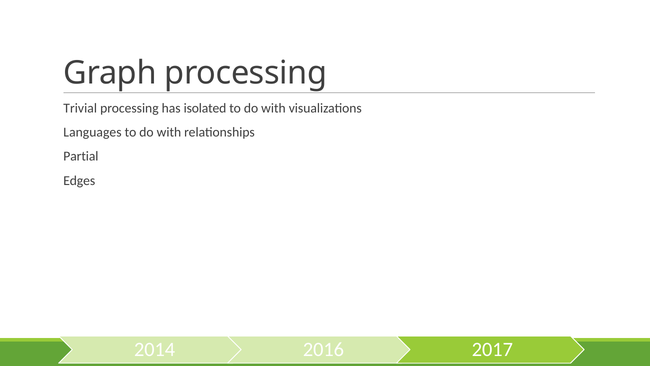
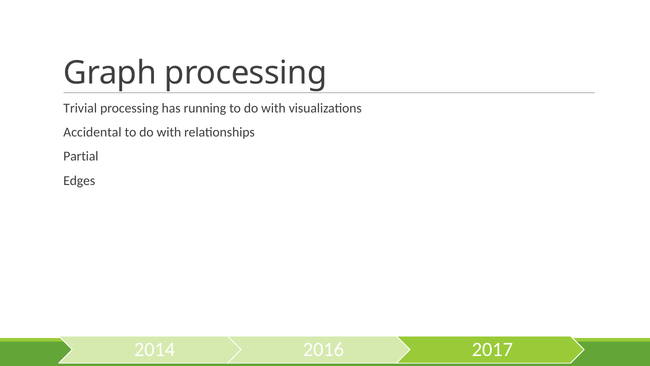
isolated: isolated -> running (205, 108)
Languages: Languages -> Accidental (92, 132)
